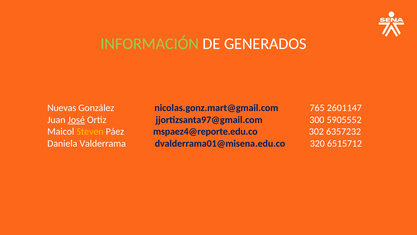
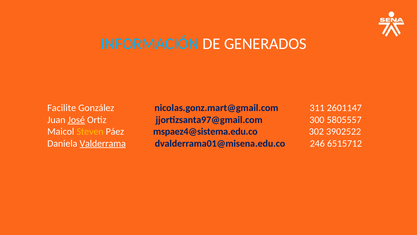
INFORMACIÓN colour: light green -> light blue (150, 44)
Nuevas: Nuevas -> Facilite (62, 108)
765: 765 -> 311 (317, 108)
5905552: 5905552 -> 5805557 (344, 120)
mspaez4@reporte.edu.co: mspaez4@reporte.edu.co -> mspaez4@sistema.edu.co (205, 131)
6357232: 6357232 -> 3902522 (344, 131)
Valderrama underline: none -> present (103, 143)
320: 320 -> 246 (317, 143)
